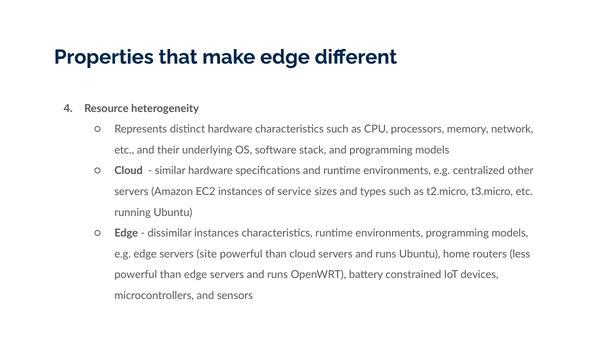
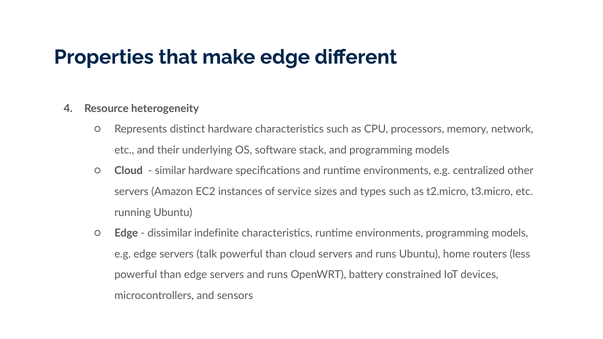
dissimilar instances: instances -> indefinite (217, 233)
site: site -> talk (207, 254)
